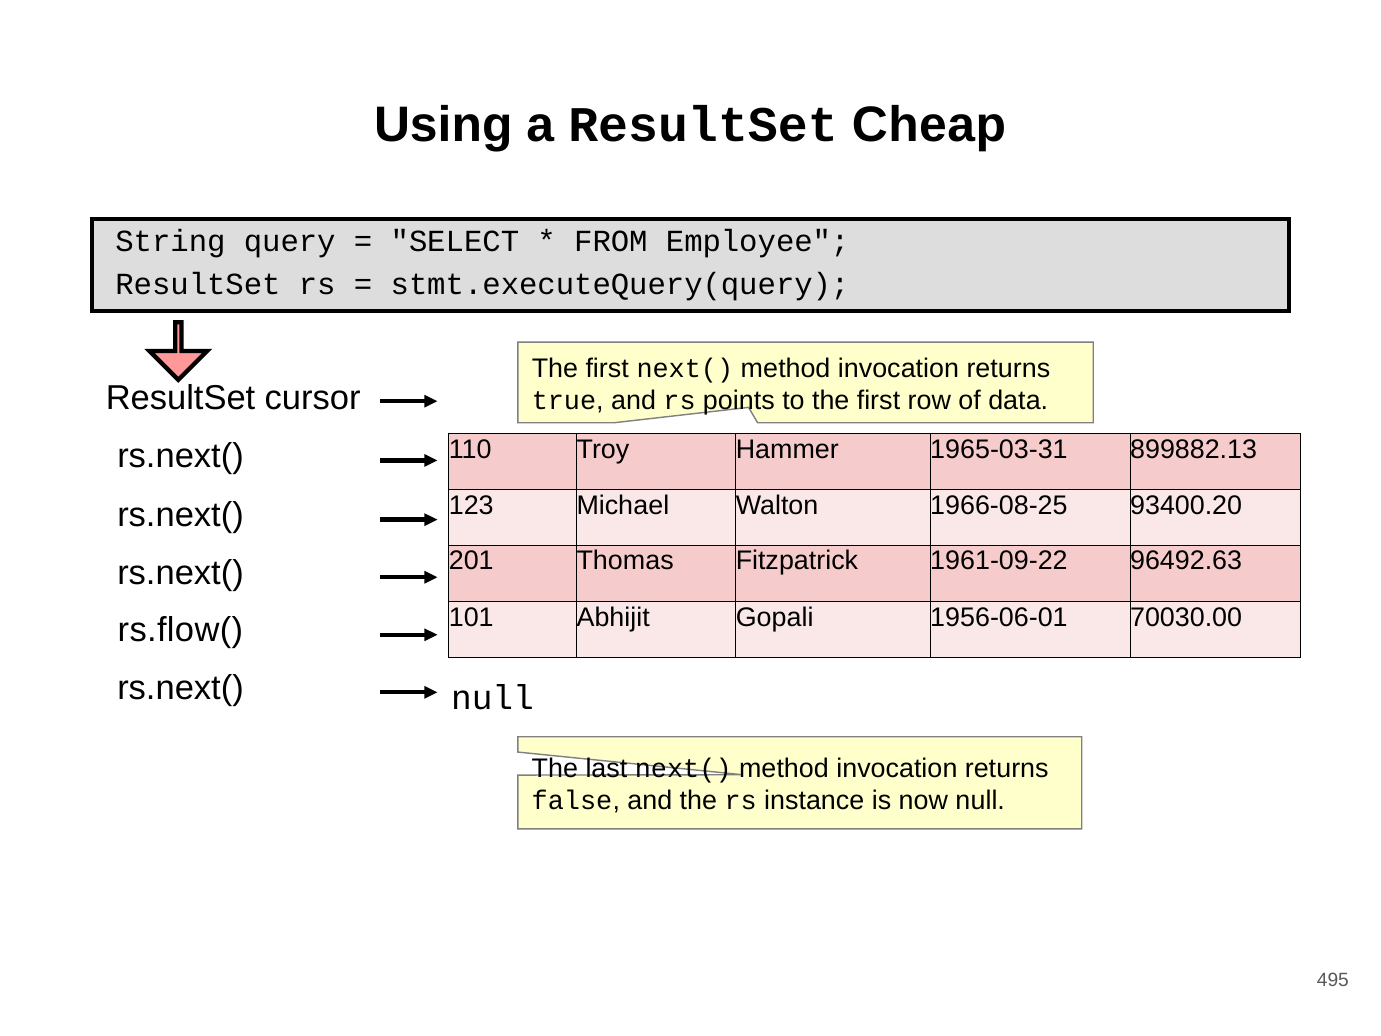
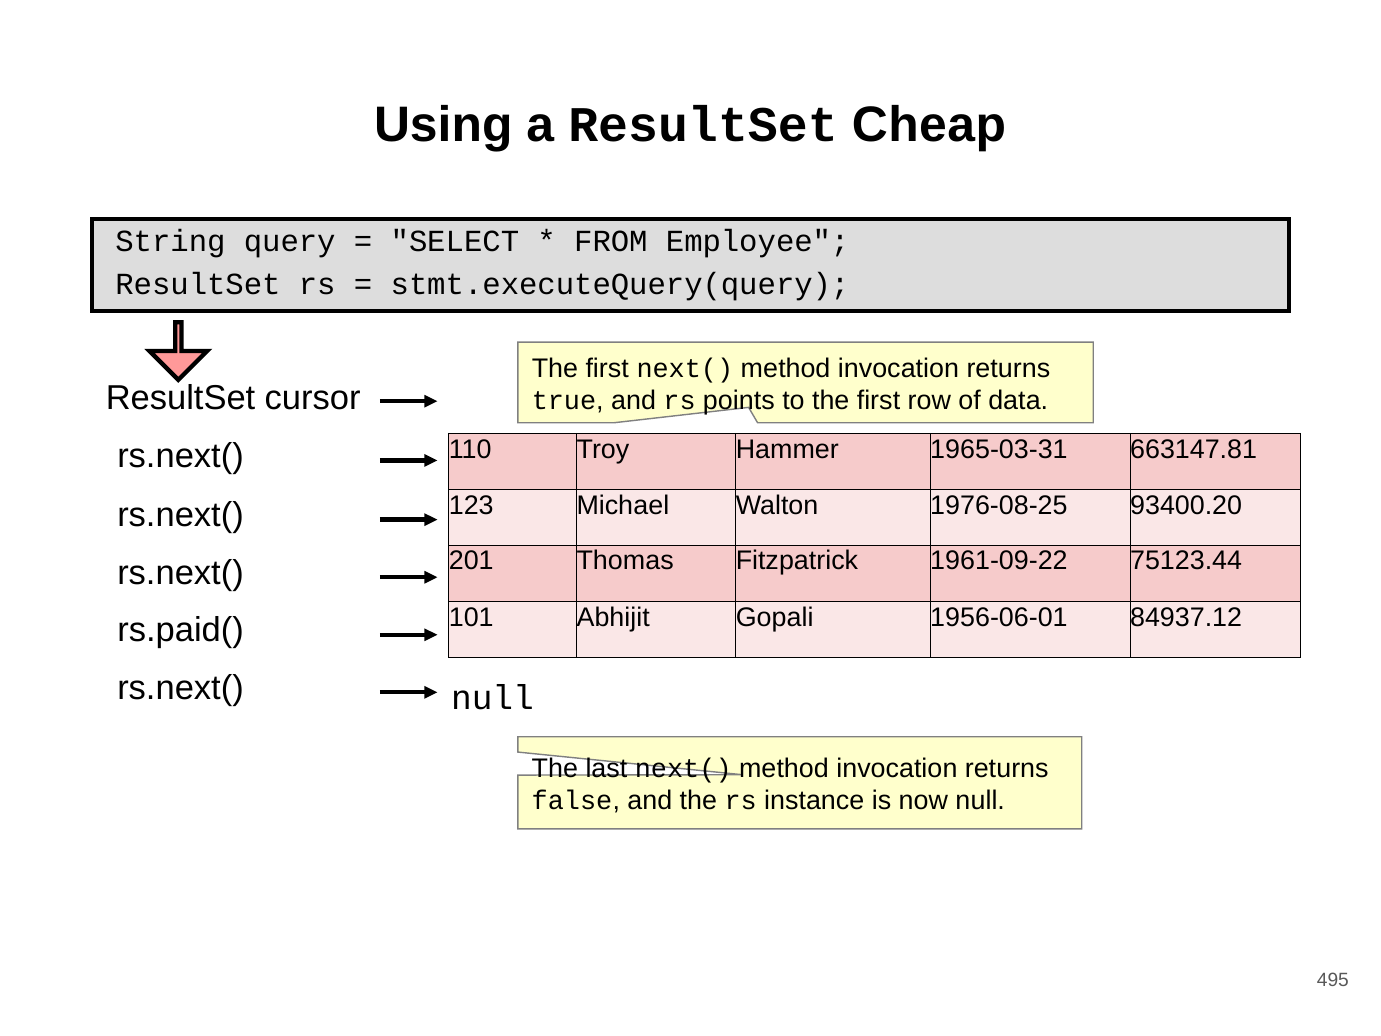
899882.13: 899882.13 -> 663147.81 (1194, 449)
1966-08-25: 1966-08-25 -> 1976-08-25 (999, 505)
96492.63: 96492.63 -> 75123.44 (1186, 561)
70030.00: 70030.00 -> 84937.12 (1186, 617)
rs.flow(: rs.flow( -> rs.paid( (181, 630)
